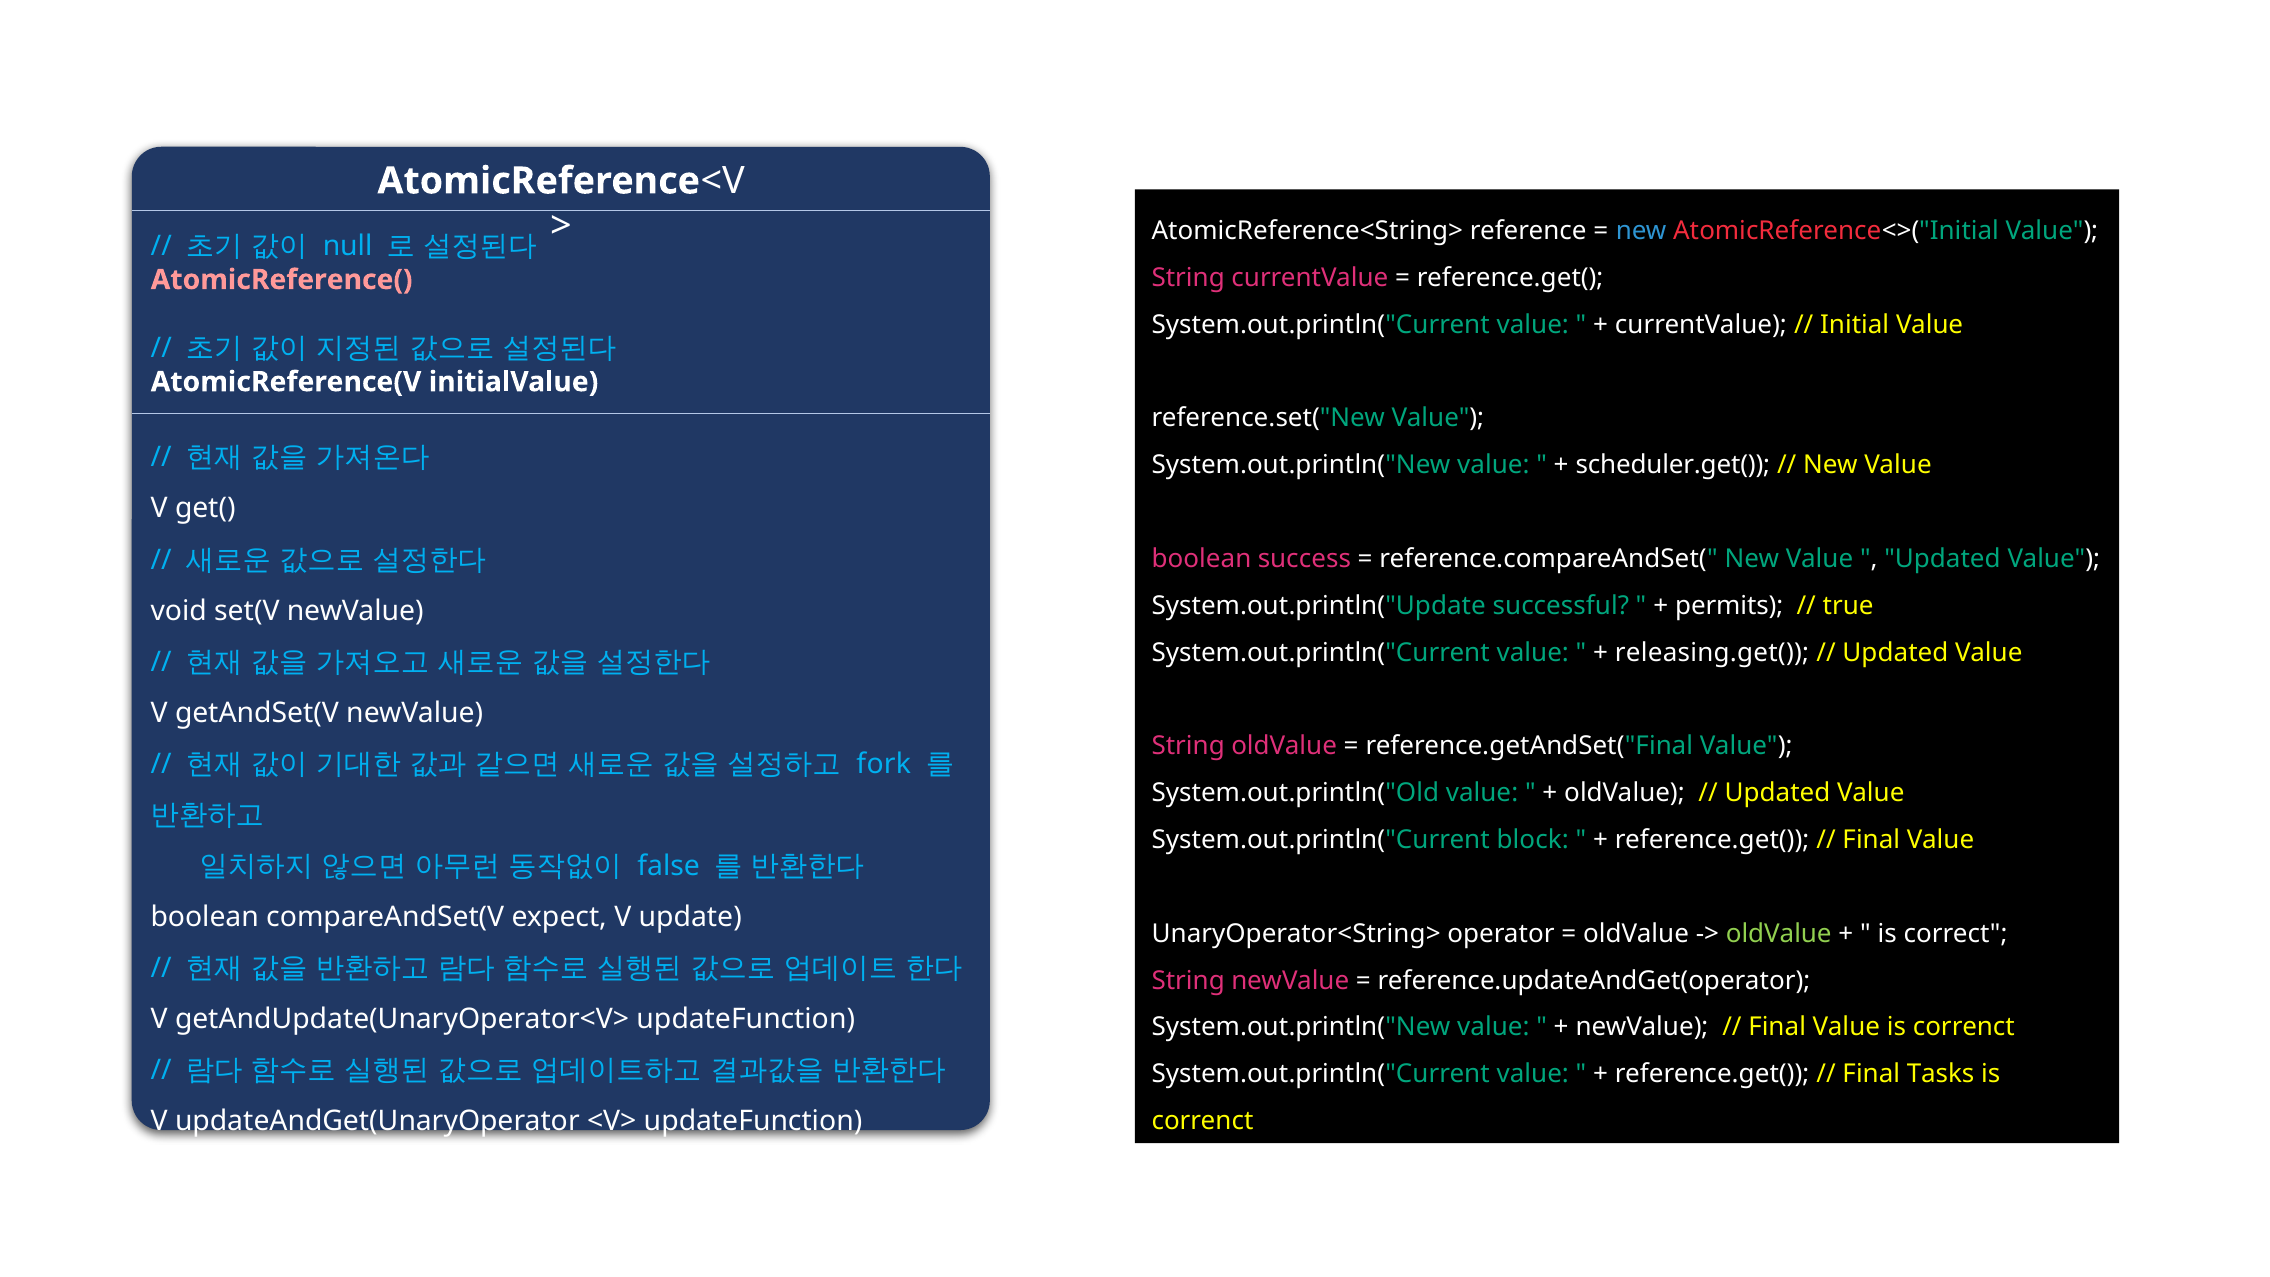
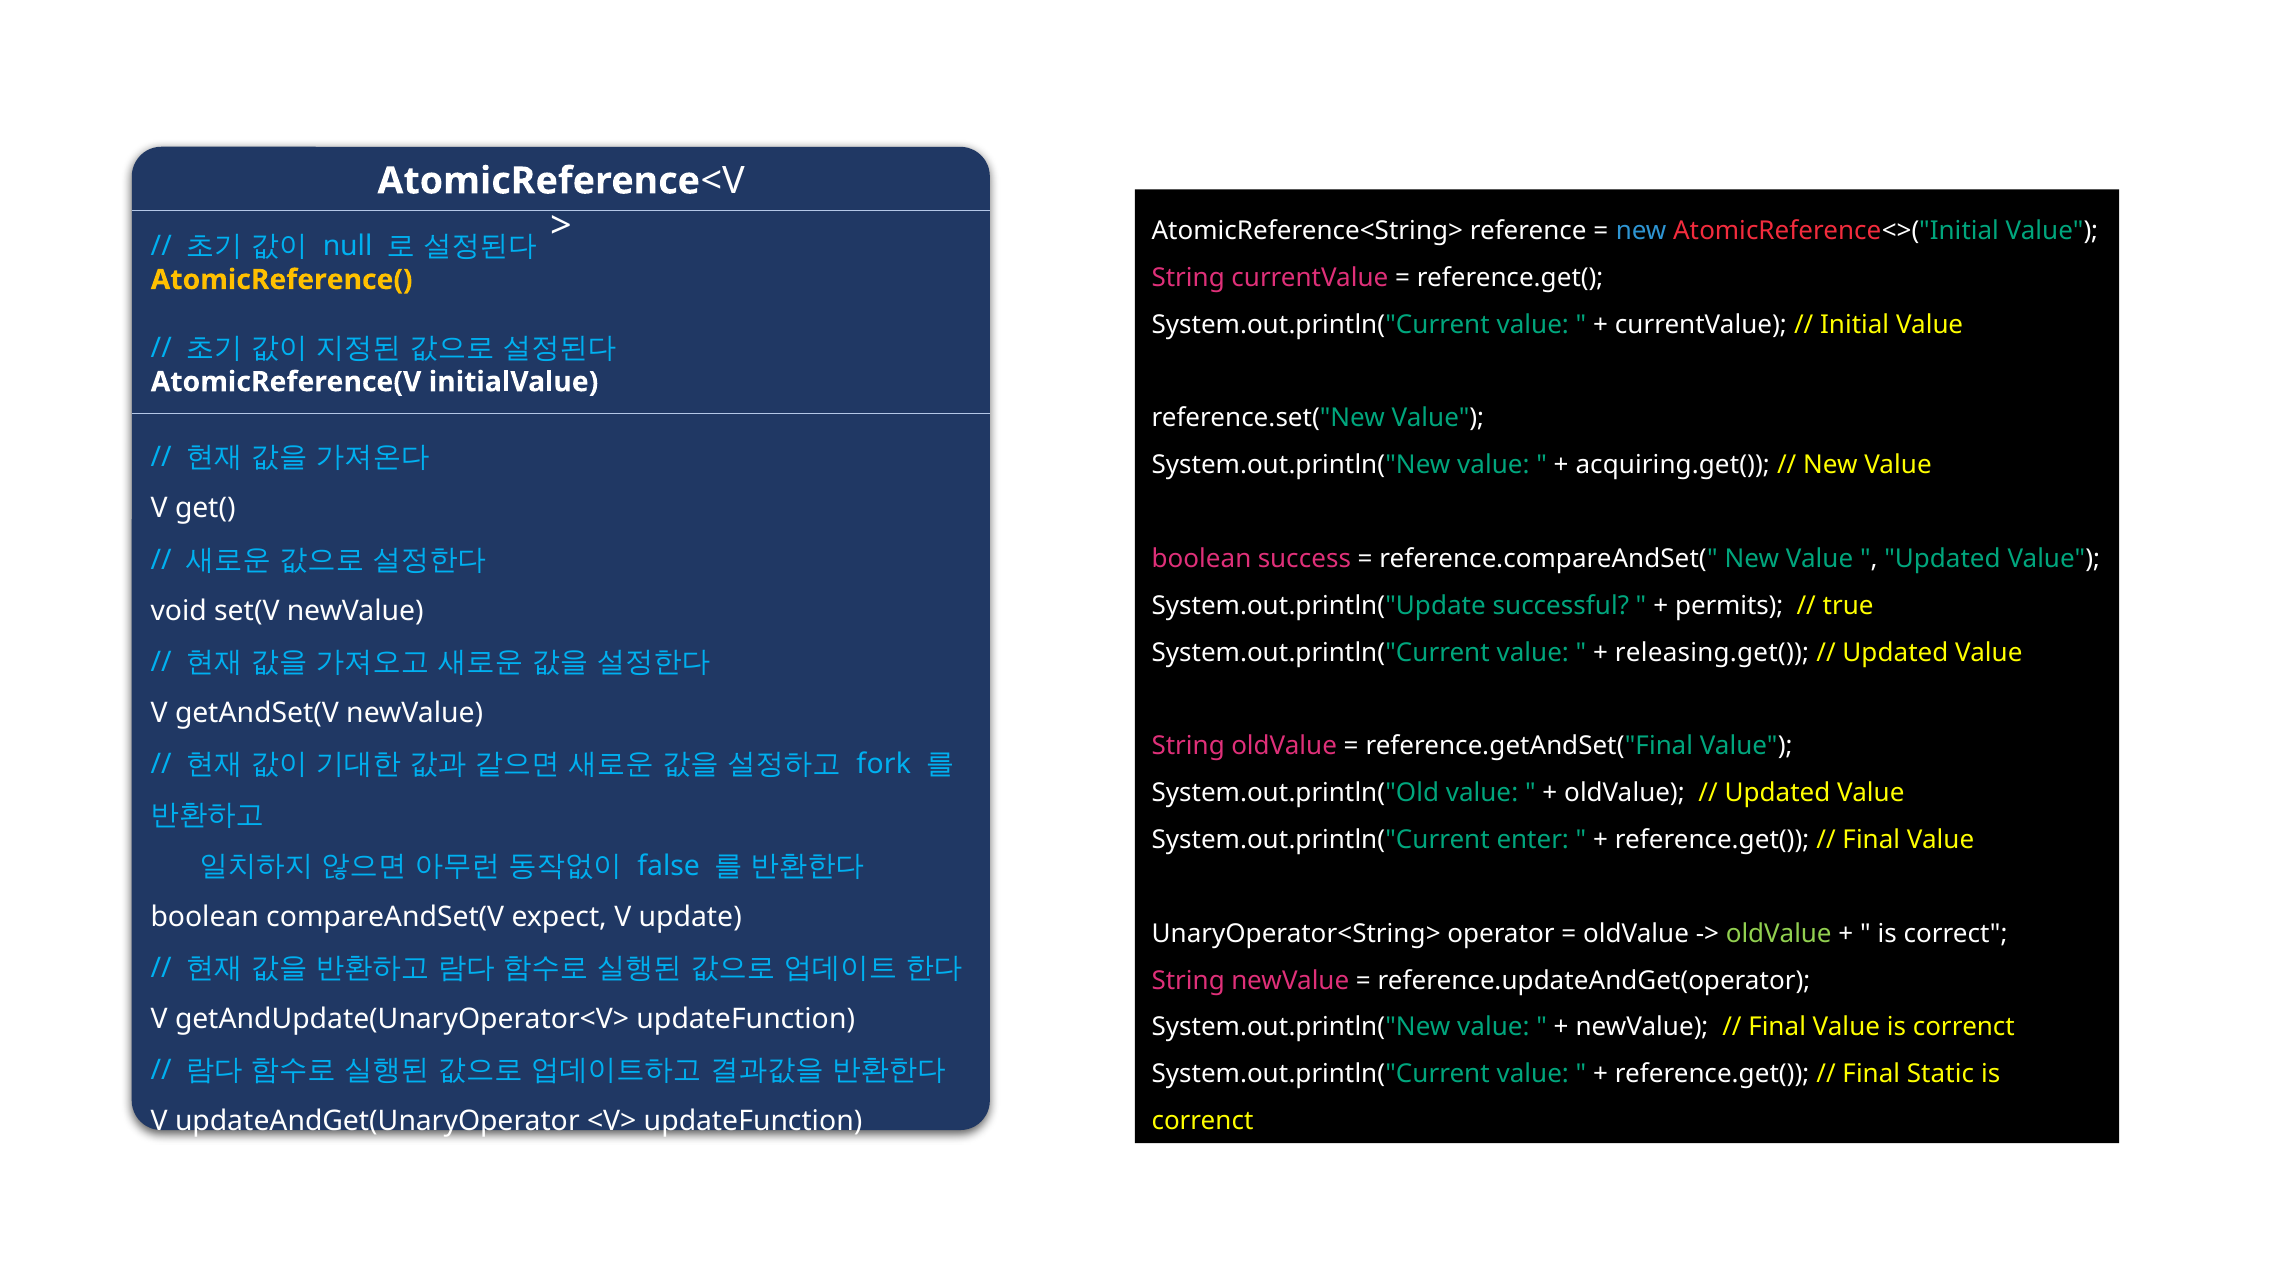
AtomicReference( colour: pink -> yellow (282, 280)
scheduler.get(: scheduler.get( -> acquiring.get( (1673, 465)
block: block -> enter (1533, 840)
Tasks: Tasks -> Static (1940, 1074)
